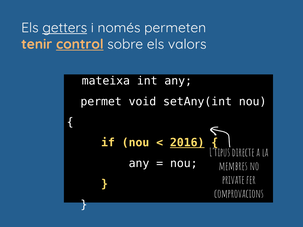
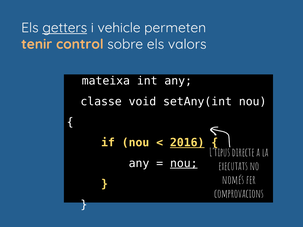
només: només -> vehicle (119, 28)
control underline: present -> none (80, 44)
permet: permet -> classe (101, 102)
nou underline: none -> present (184, 163)
membres: membres -> executats (233, 167)
private: private -> només (233, 180)
